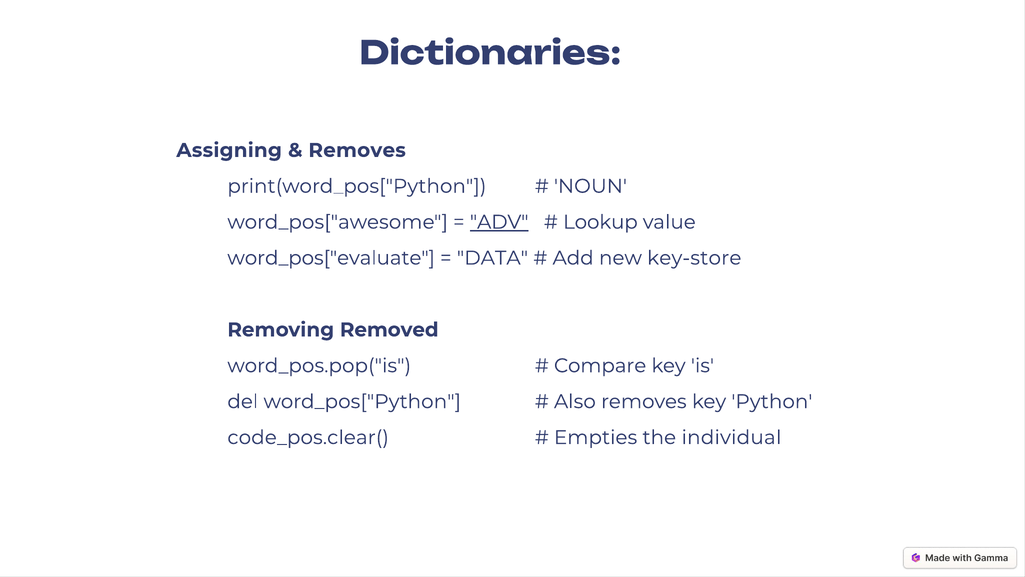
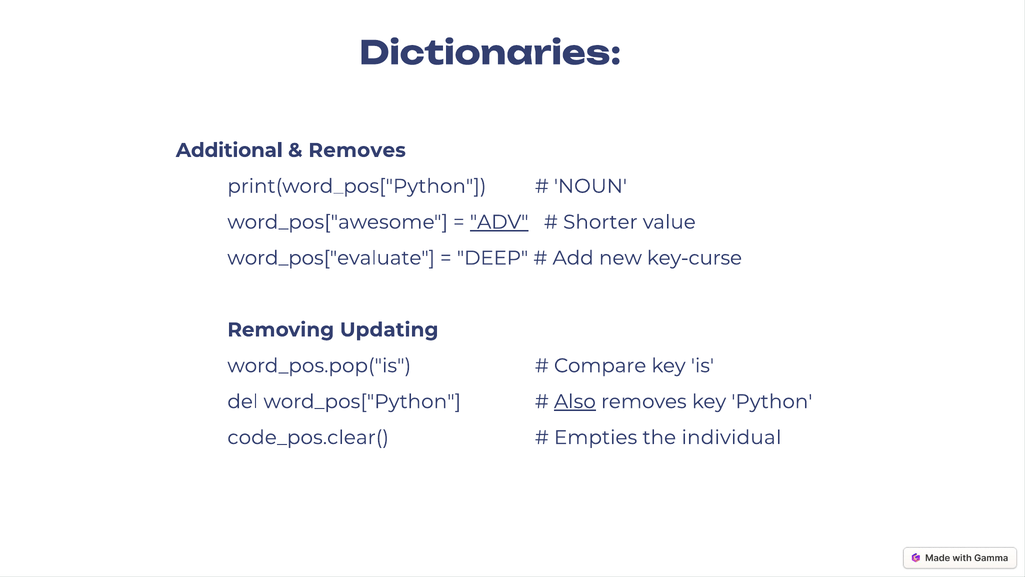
Assigning: Assigning -> Additional (229, 150)
Lookup: Lookup -> Shorter (600, 222)
DATA: DATA -> DEEP (493, 258)
key-store: key-store -> key-curse (694, 258)
Removed: Removed -> Updating (389, 330)
Also underline: none -> present (575, 401)
